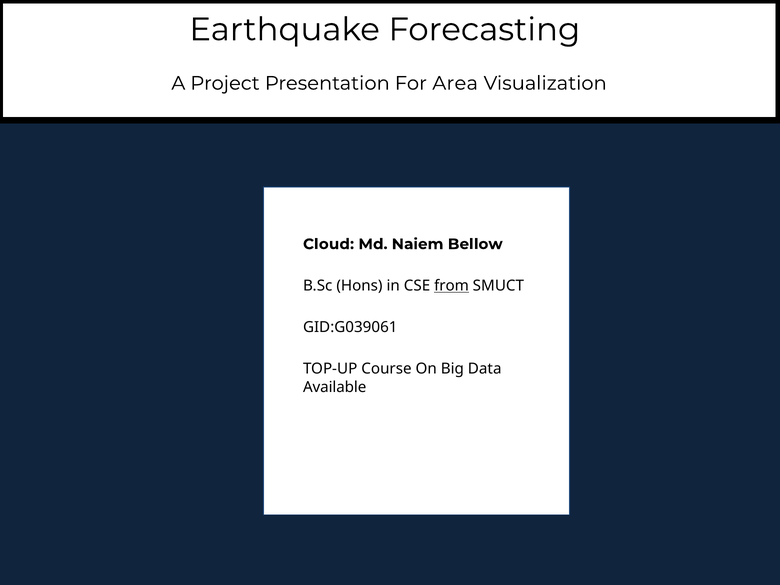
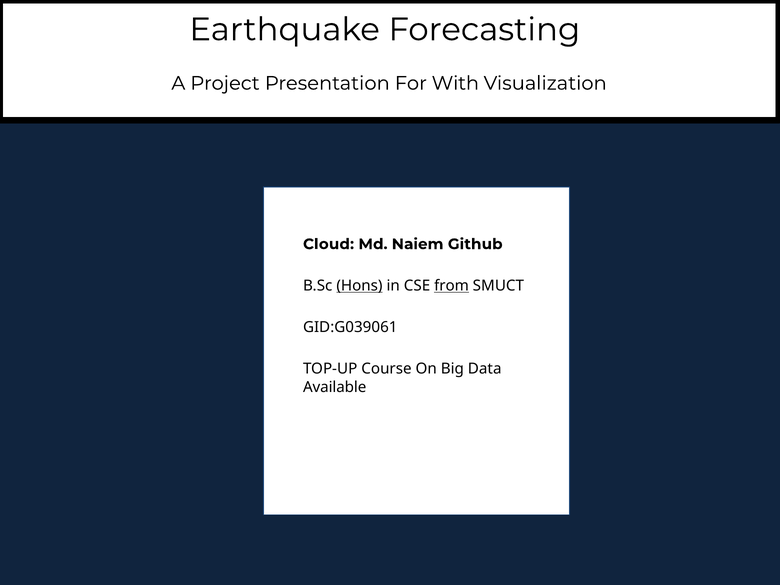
Area: Area -> With (455, 83)
Bellow: Bellow -> Github (475, 244)
Hons underline: none -> present (359, 286)
